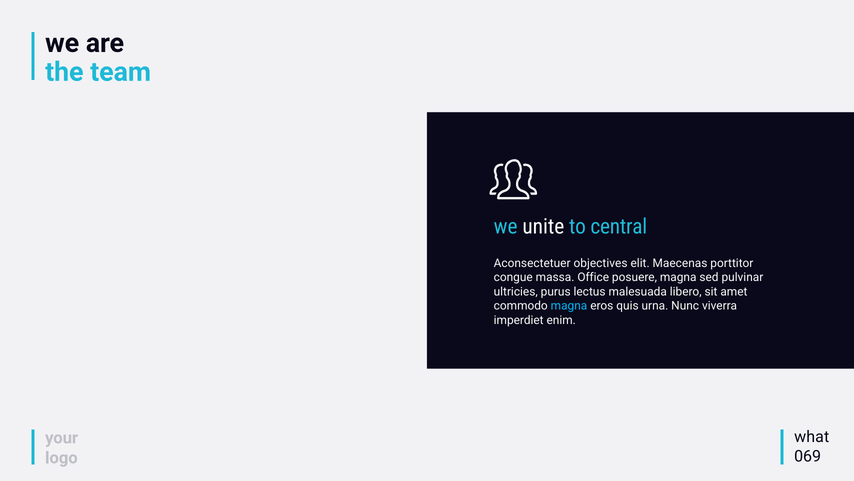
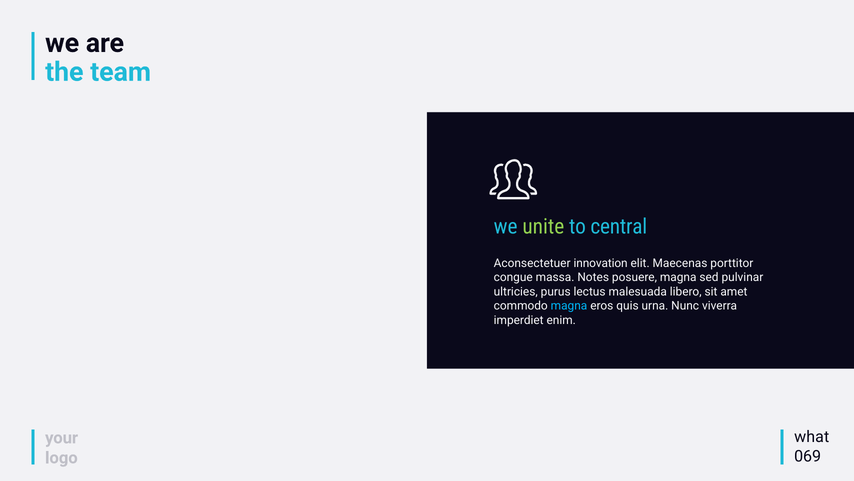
unite colour: white -> light green (543, 226)
objectives: objectives -> innovation (601, 263)
Office: Office -> Notes (593, 277)
